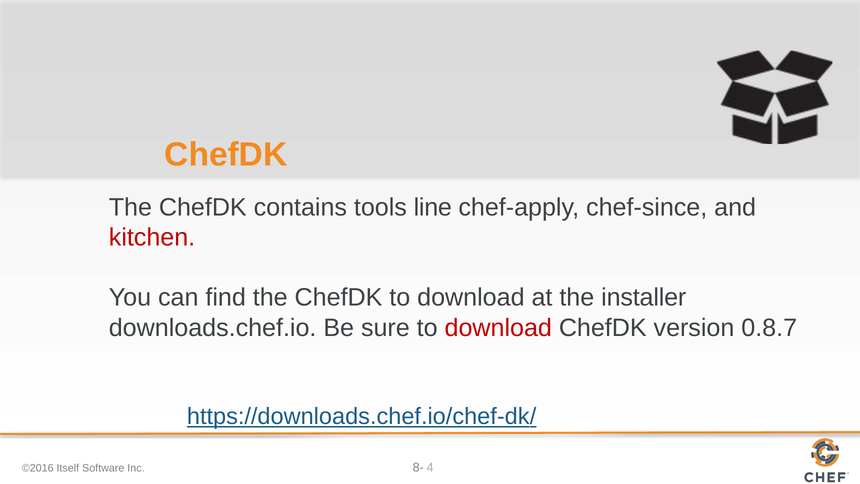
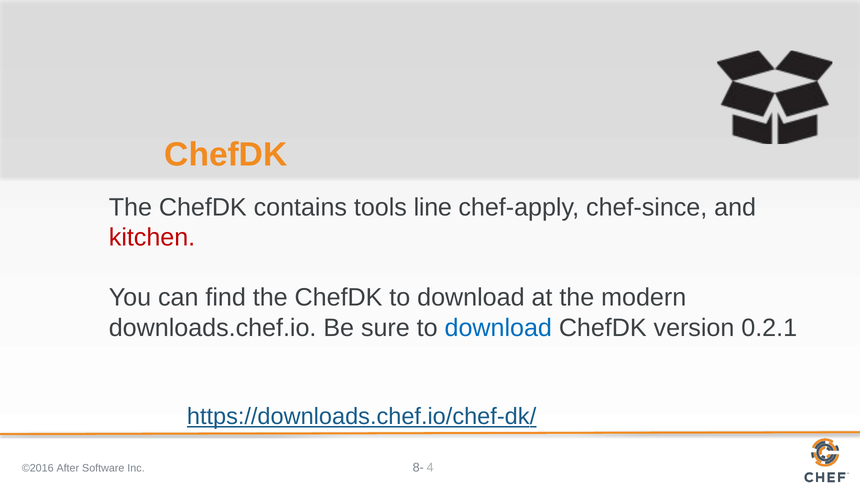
installer: installer -> modern (644, 298)
download colour: red -> blue (498, 328)
0.8.7: 0.8.7 -> 0.2.1 (769, 328)
Itself: Itself -> After (68, 468)
